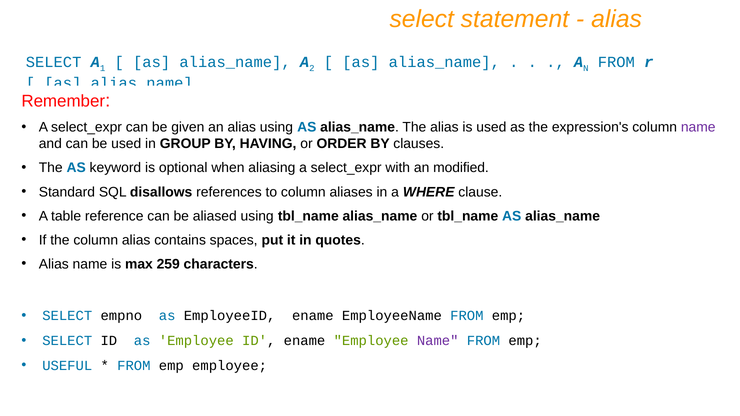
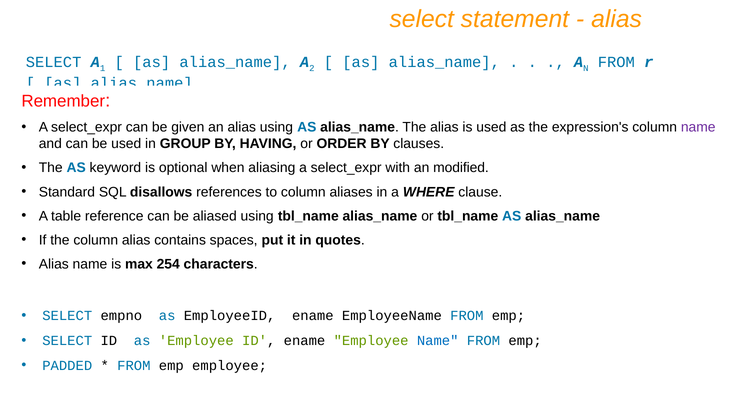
259: 259 -> 254 (168, 264)
Name colour: purple -> blue (438, 341)
USEFUL: USEFUL -> PADDED (67, 366)
